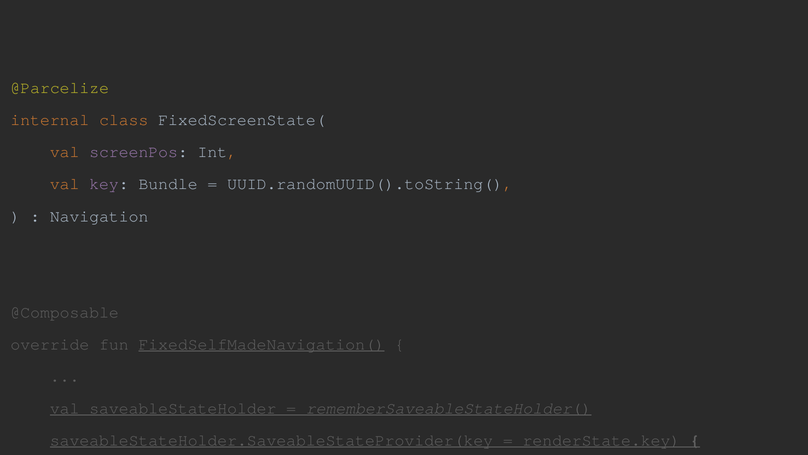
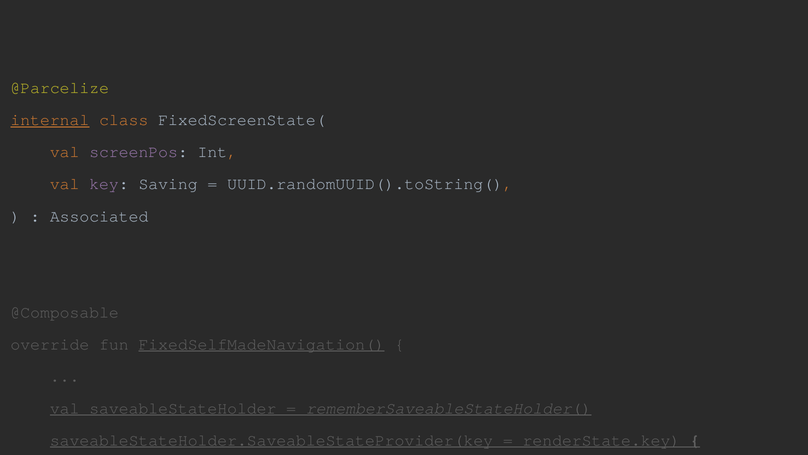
internal underline: none -> present (50, 120)
Bundle: Bundle -> Saving (168, 184)
Navigation: Navigation -> Associated (99, 216)
